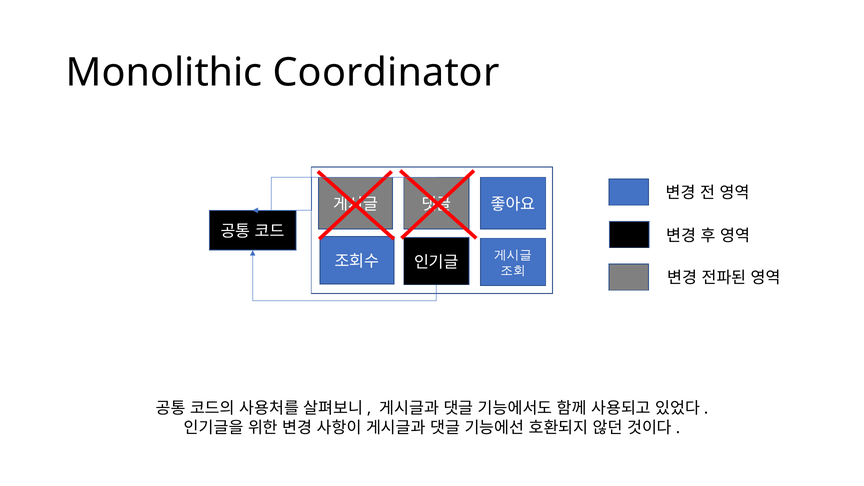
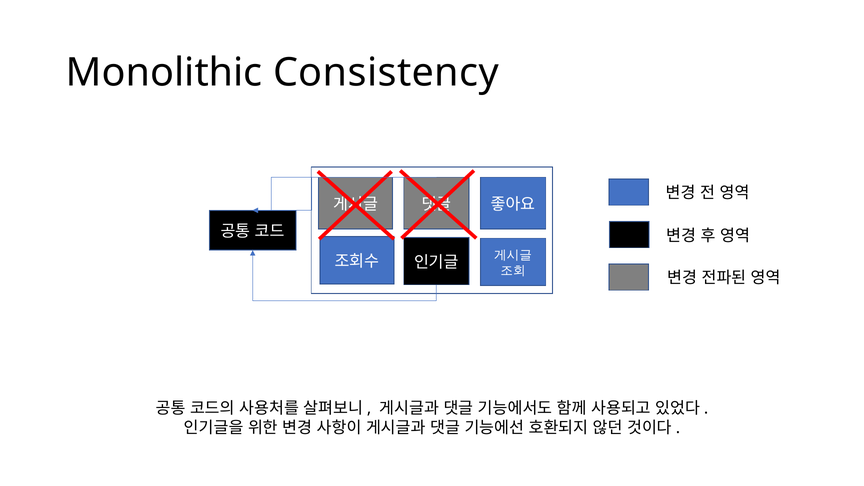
Coordinator: Coordinator -> Consistency (386, 73)
